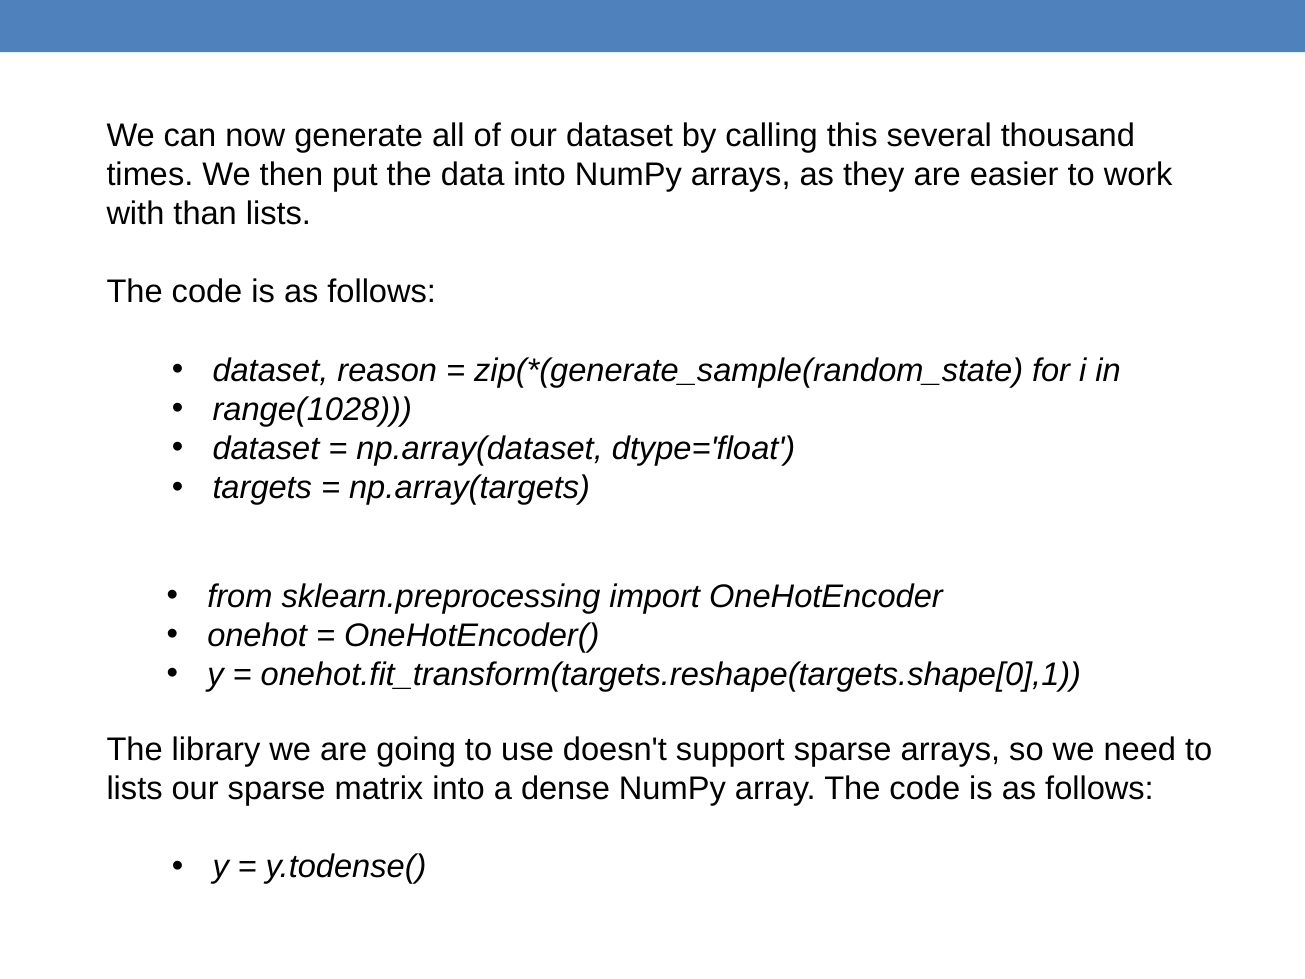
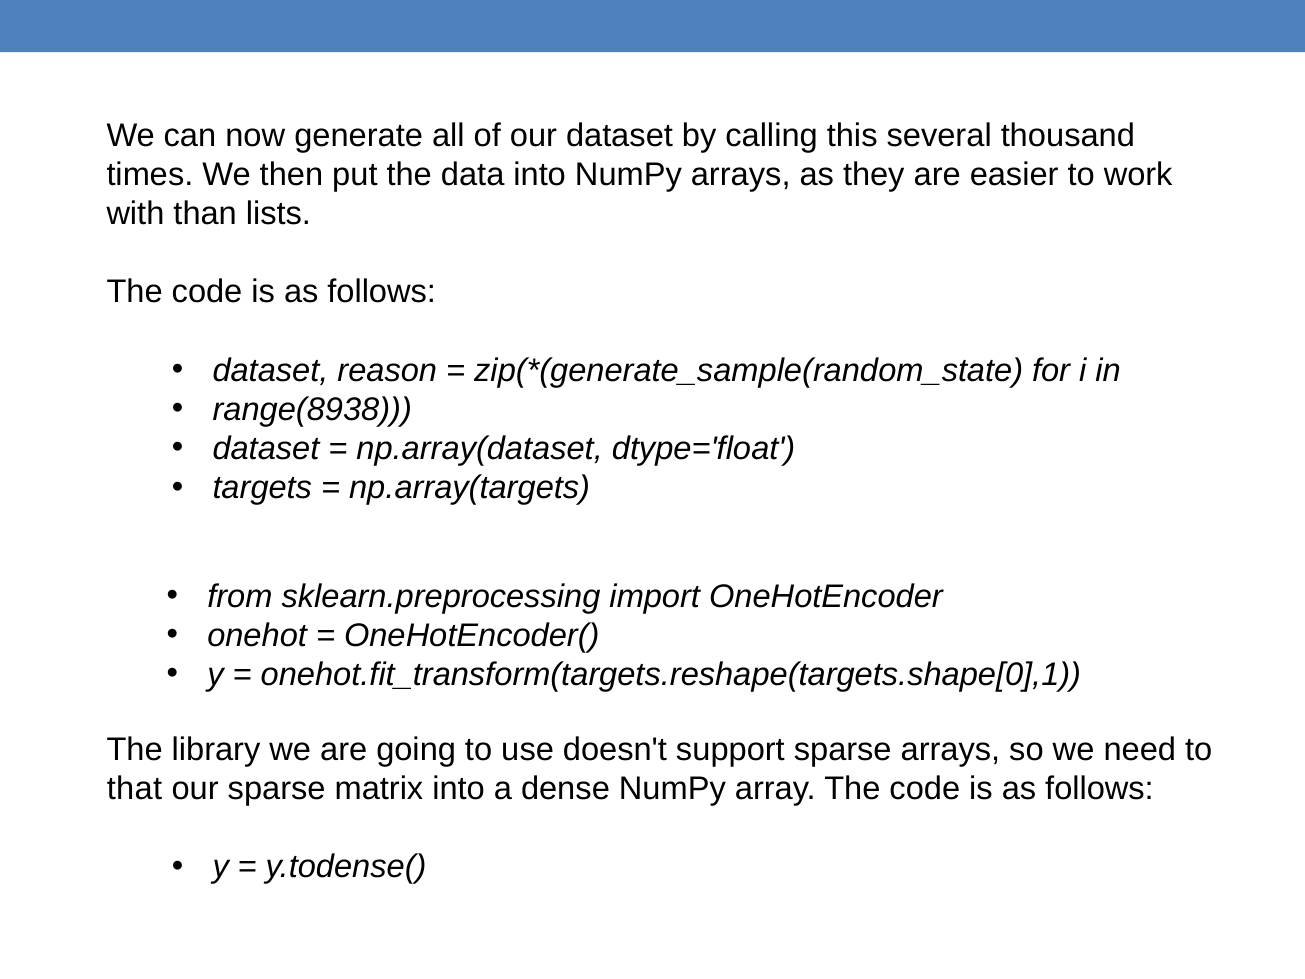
range(1028: range(1028 -> range(8938 (312, 410)
lists: lists -> that (134, 788)
